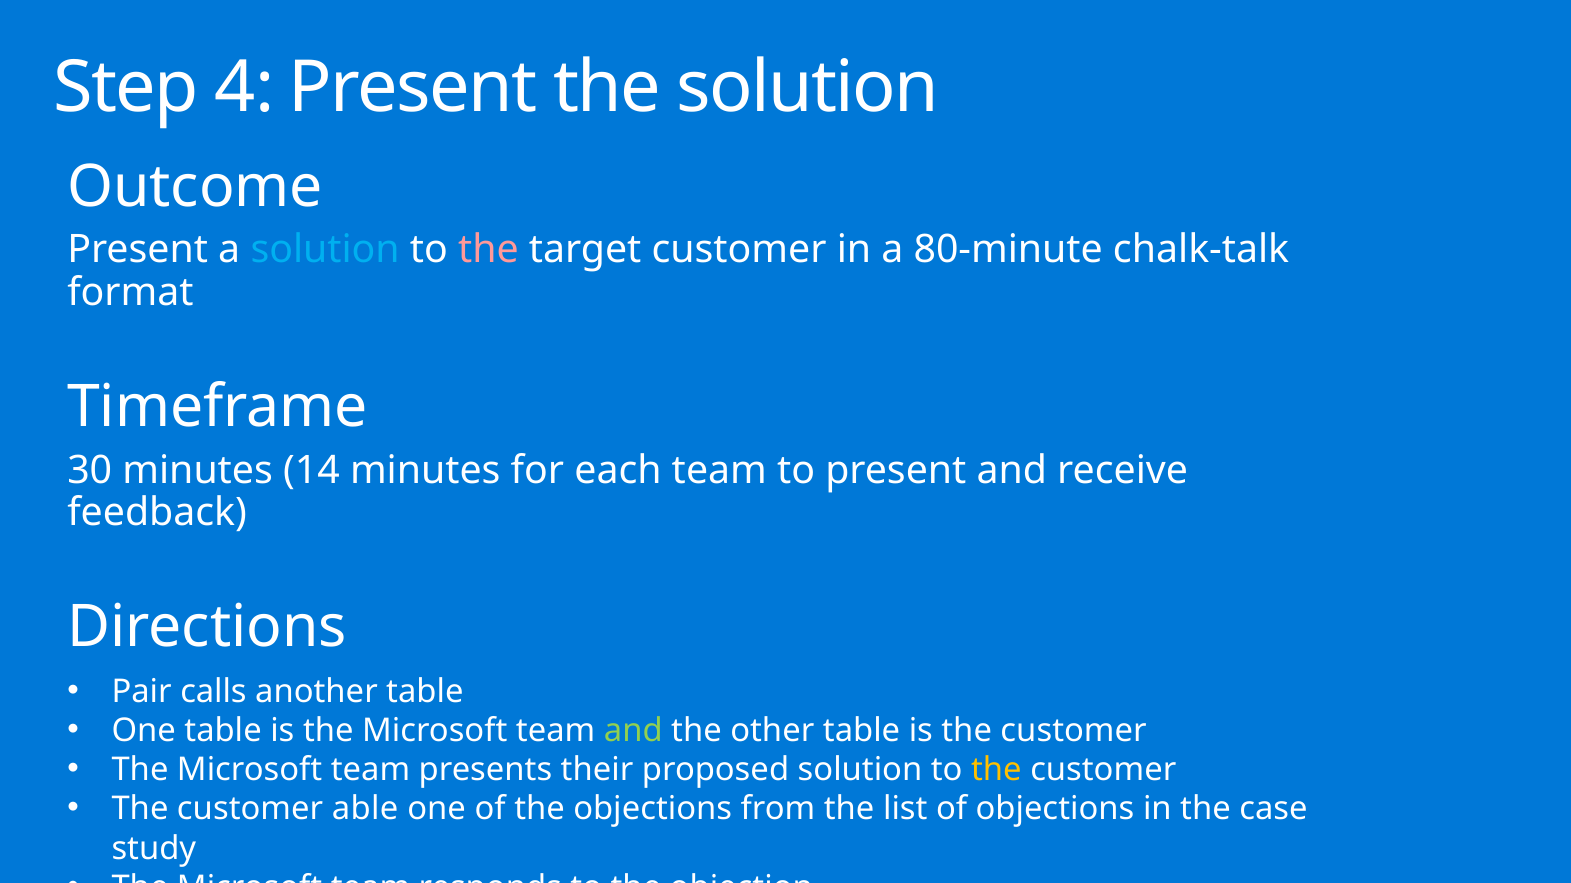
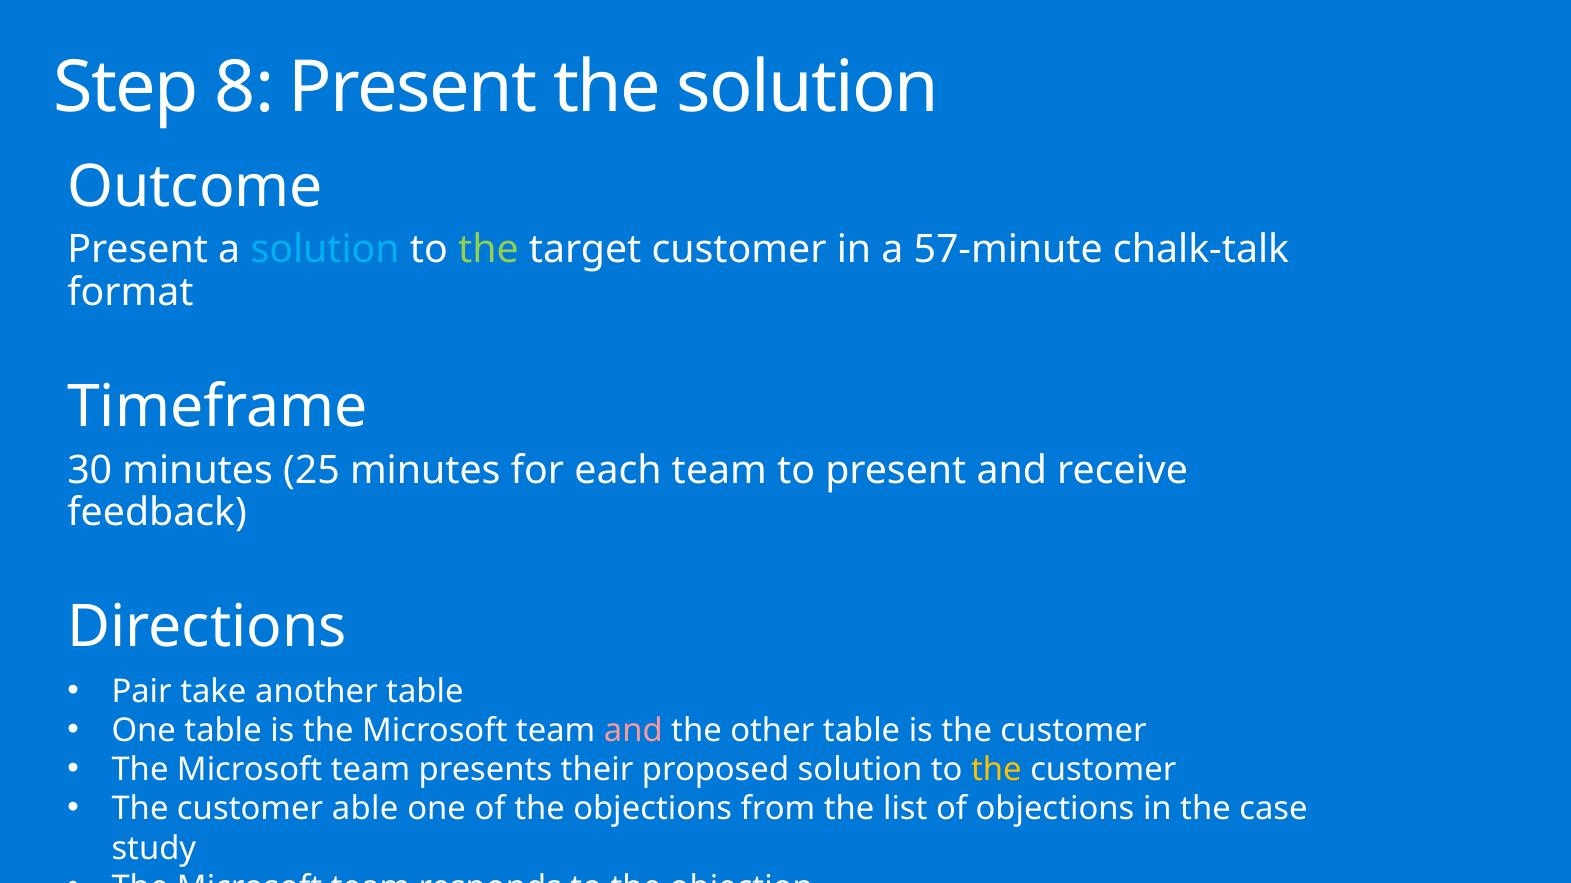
4: 4 -> 8 (245, 88)
the colour: pink -> light green (488, 250)
80-minute: 80-minute -> 57-minute (1008, 250)
14: 14 -> 25 (311, 470)
calls: calls -> take (213, 692)
and colour: light green -> pink (633, 731)
